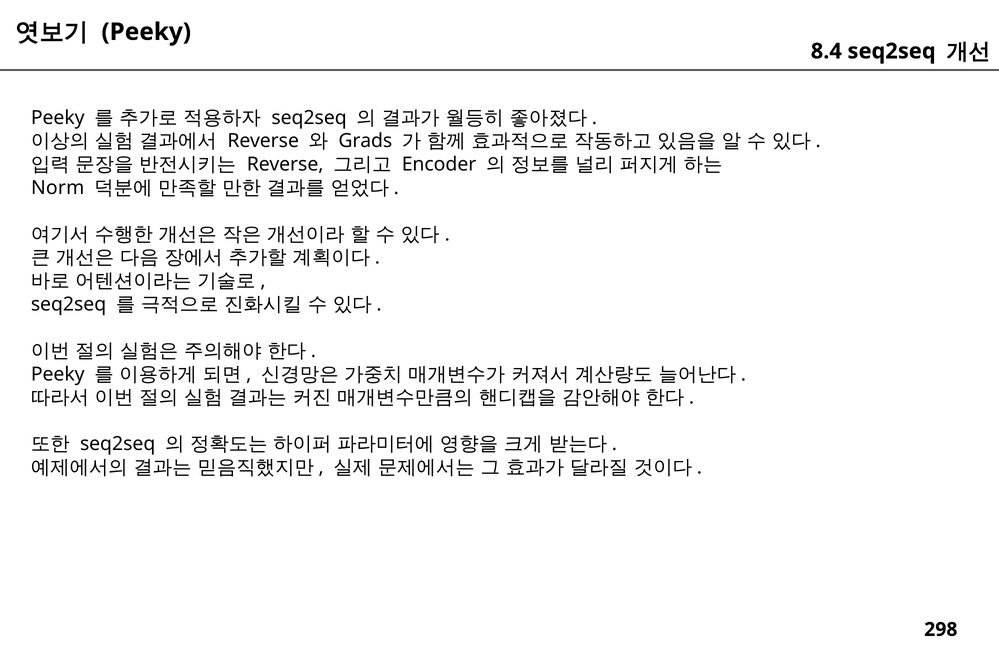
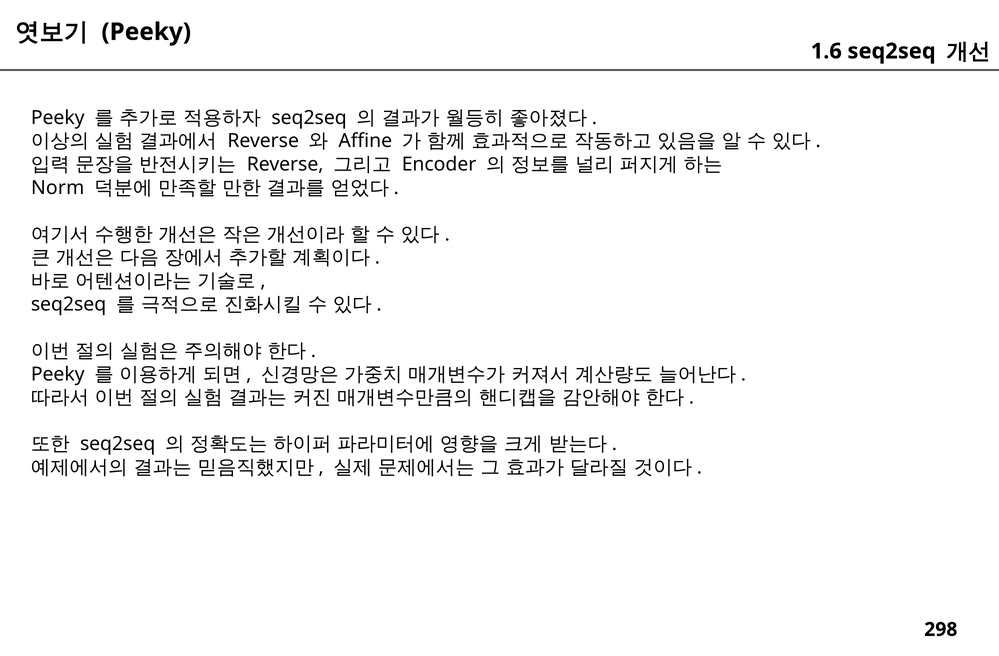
8.4: 8.4 -> 1.6 (826, 51)
Grads: Grads -> Affine (365, 141)
